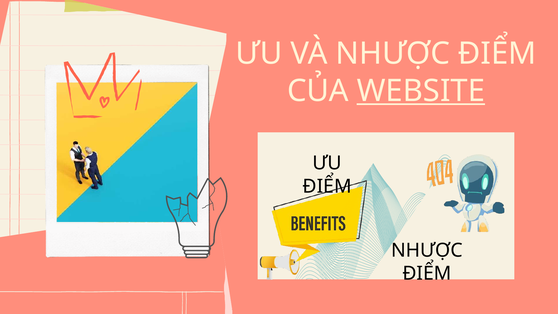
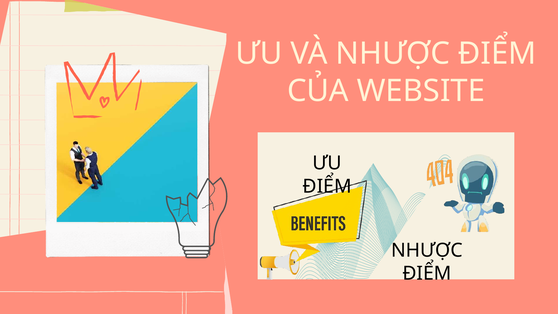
WEBSITE underline: present -> none (421, 91)
